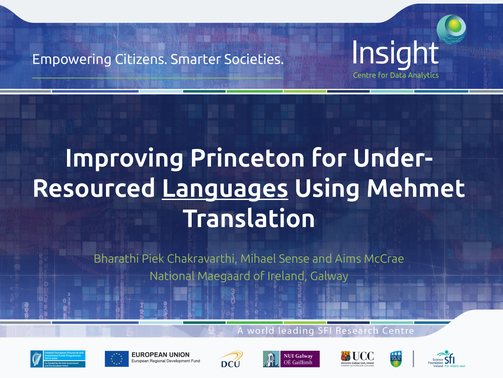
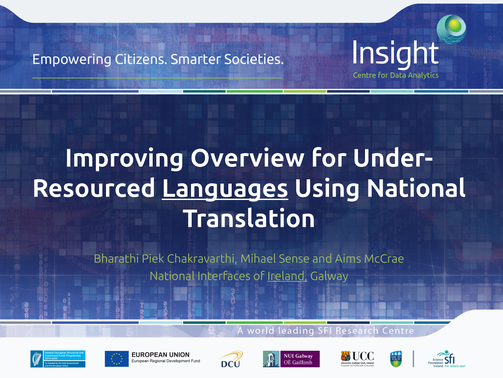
Princeton: Princeton -> Overview (247, 158)
Using Mehmet: Mehmet -> National (416, 188)
Maegaard: Maegaard -> Interfaces (224, 276)
Ireland underline: none -> present (287, 276)
